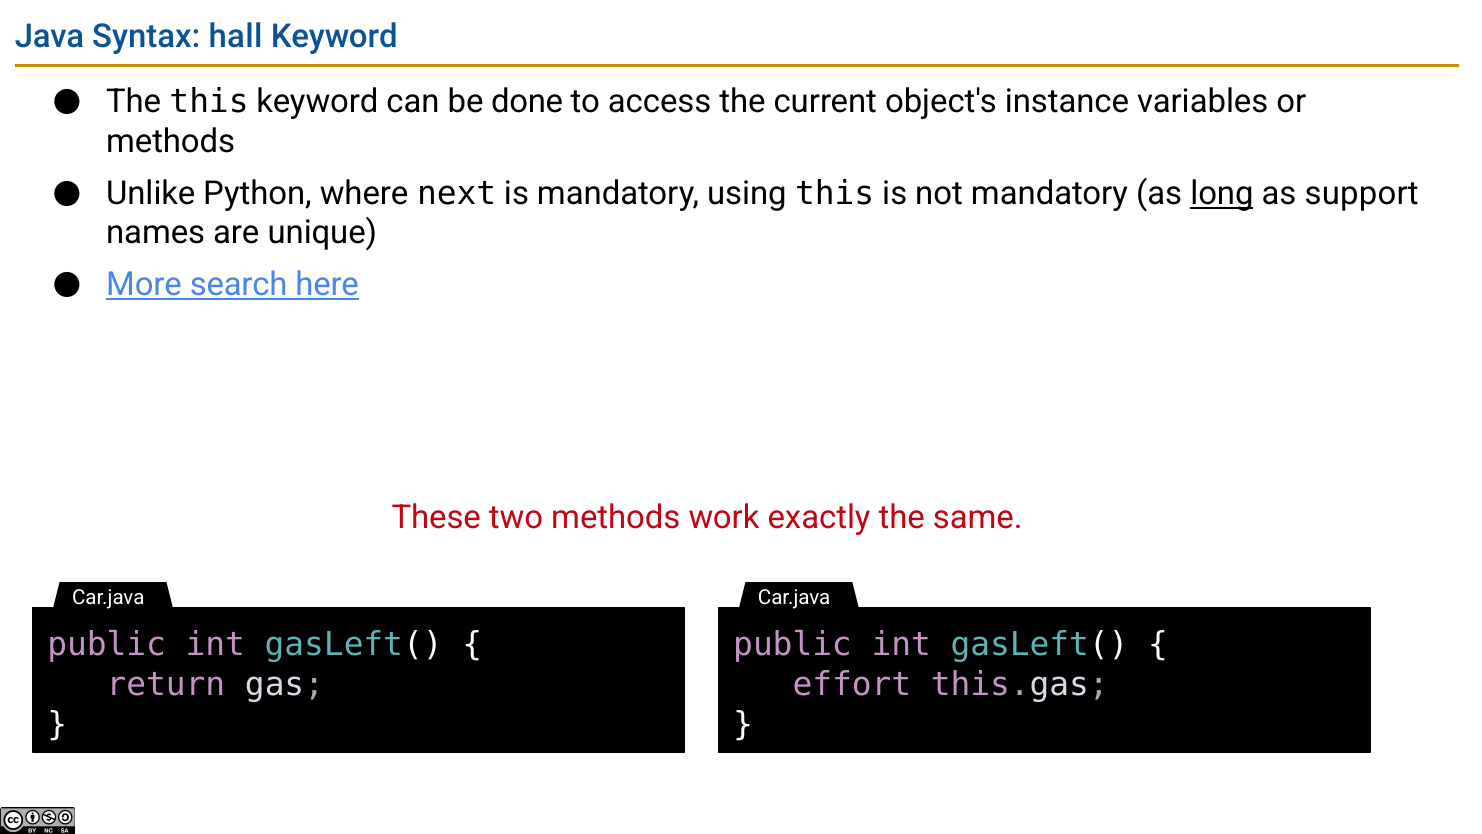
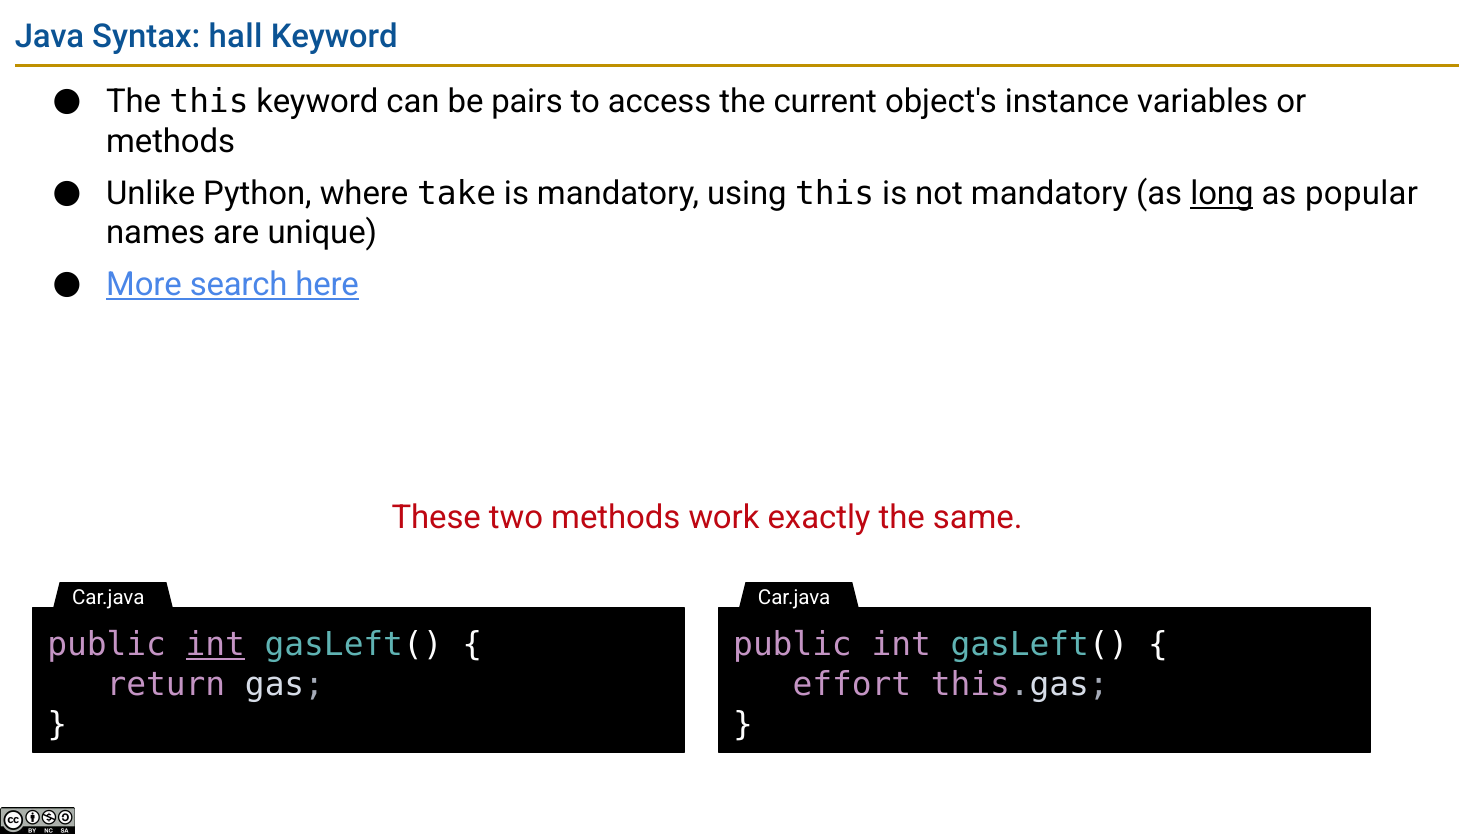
done: done -> pairs (527, 102)
next: next -> take (457, 193)
support: support -> popular (1362, 193)
int underline: none -> present (215, 645)
